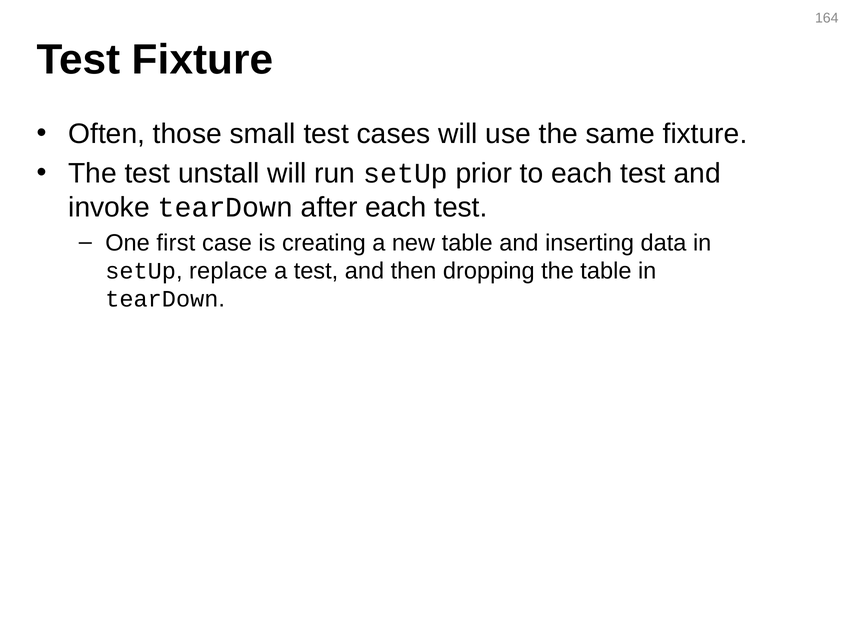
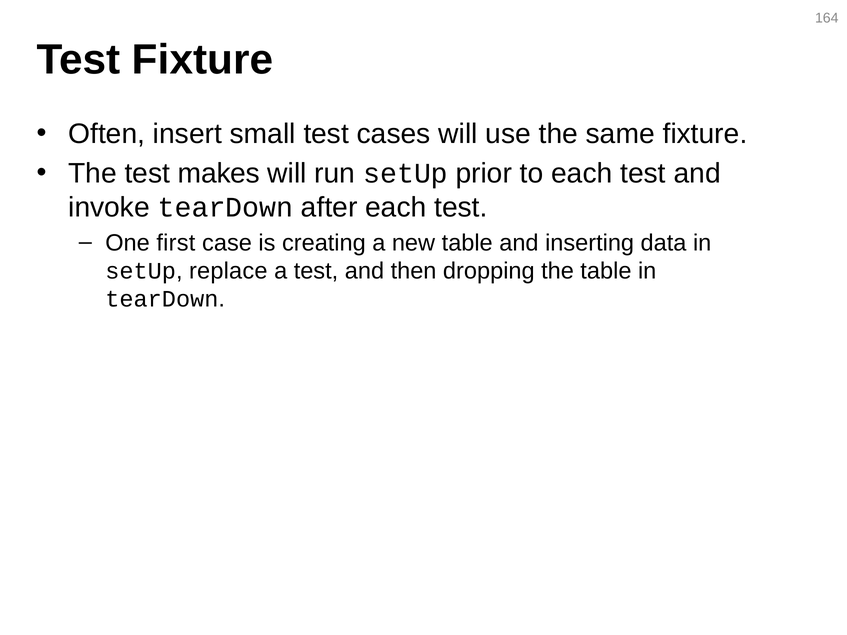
those: those -> insert (187, 134)
unstall: unstall -> makes (219, 174)
